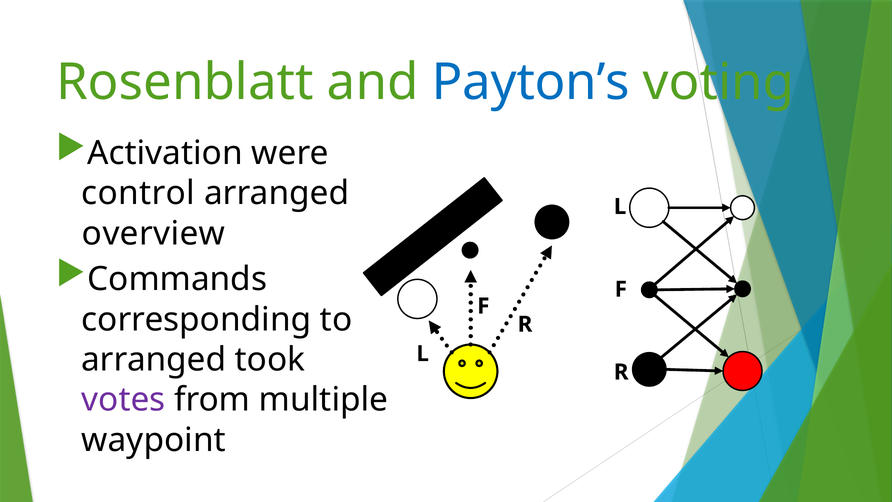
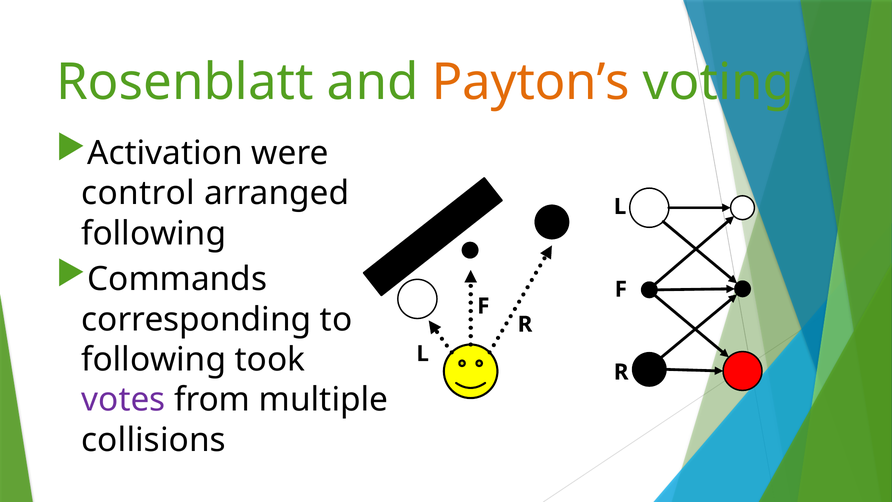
Payton’s colour: blue -> orange (531, 82)
overview: overview -> following (154, 233)
arranged: arranged -> following (154, 359)
waypoint: waypoint -> collisions (154, 440)
